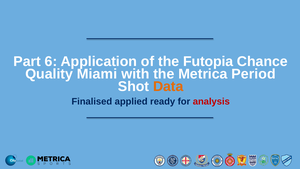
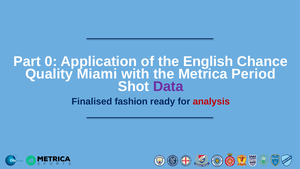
6: 6 -> 0 (51, 61)
Futopia: Futopia -> English (208, 61)
Data colour: orange -> purple (168, 86)
applied: applied -> fashion (131, 101)
